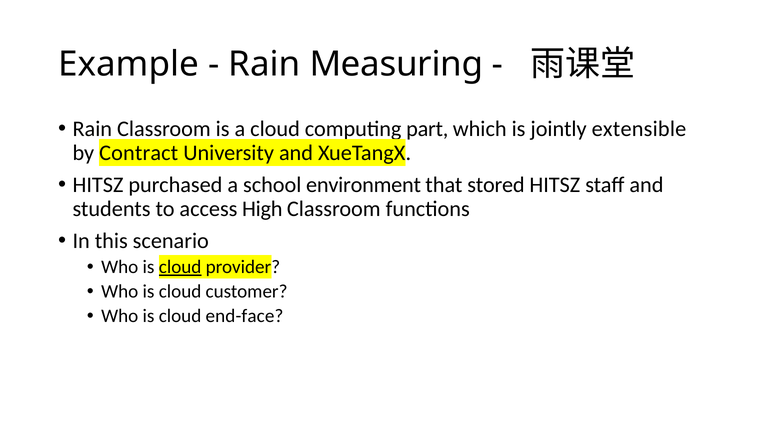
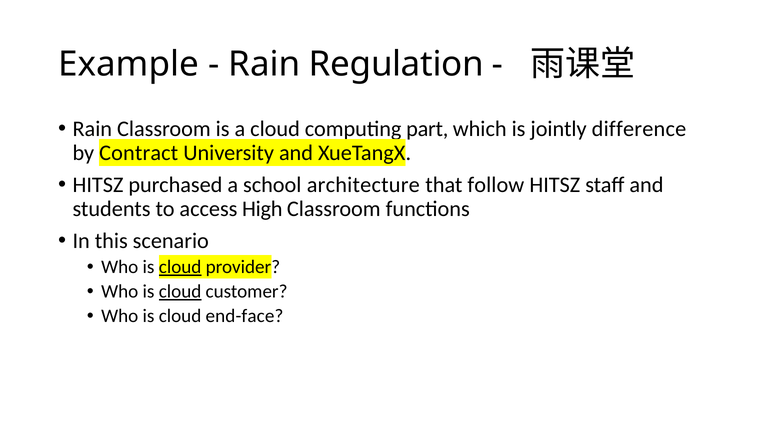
Measuring: Measuring -> Regulation (396, 64)
extensible: extensible -> difference (639, 129)
environment: environment -> architecture (363, 185)
stored: stored -> follow (496, 185)
cloud underline: none -> present (180, 292)
